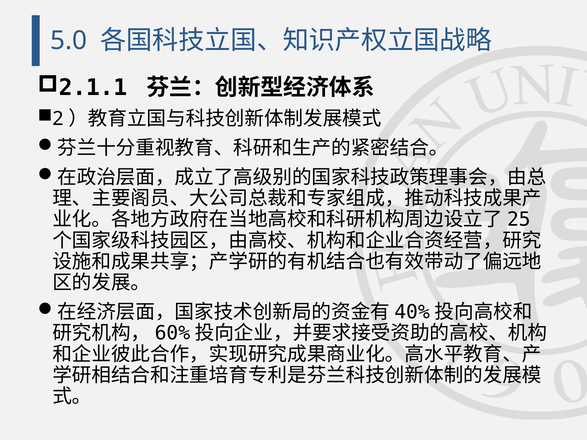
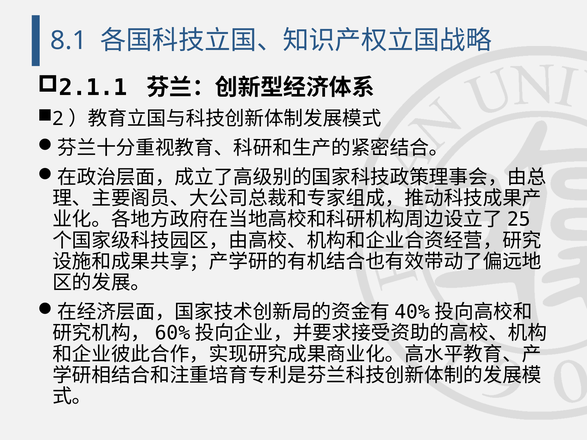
5.0: 5.0 -> 8.1 (69, 41)
